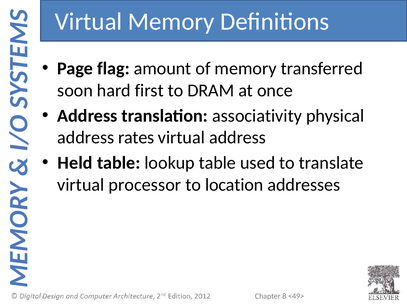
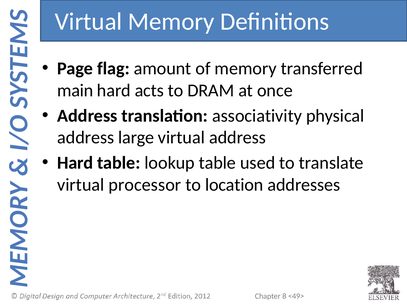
soon: soon -> main (75, 90)
first: first -> acts (149, 90)
rates: rates -> large (136, 137)
Held: Held -> Hard (75, 163)
